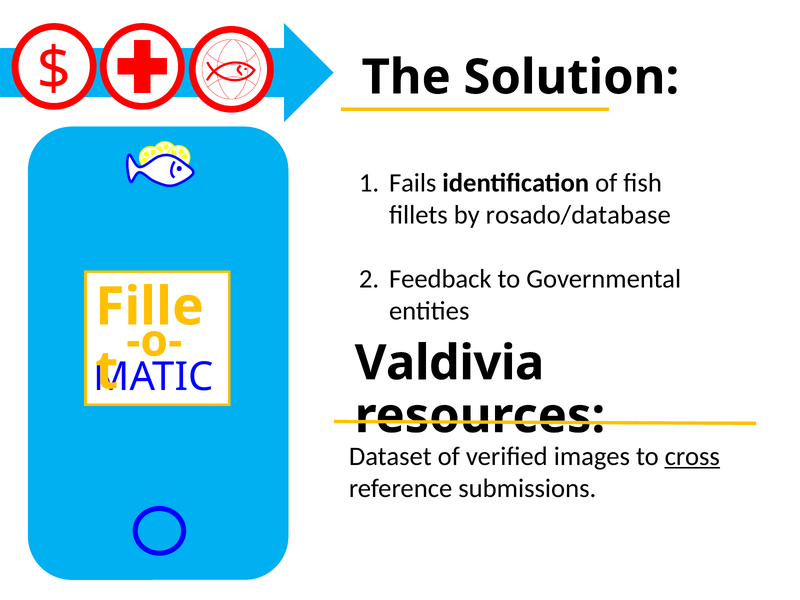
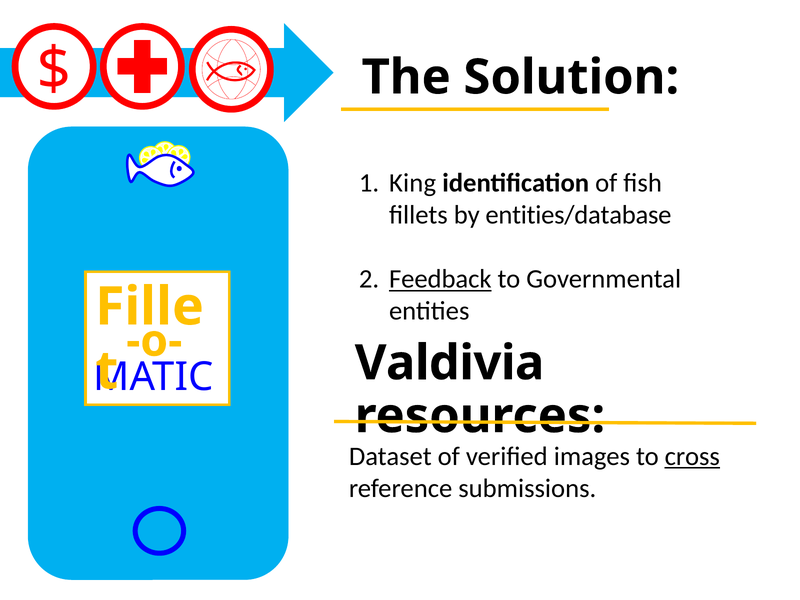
Fails: Fails -> King (413, 183)
rosado/database: rosado/database -> entities/database (578, 215)
Feedback underline: none -> present (440, 279)
